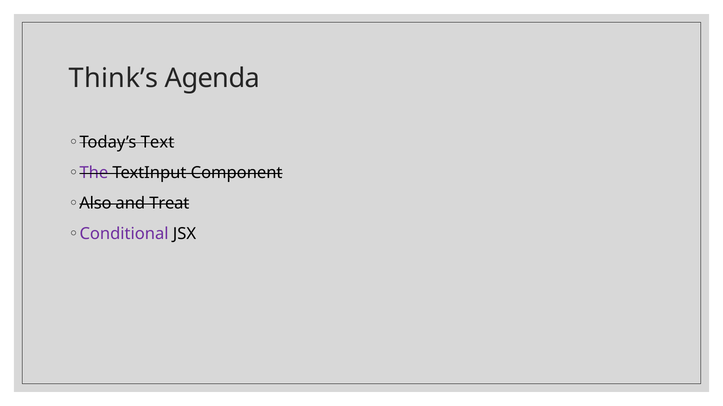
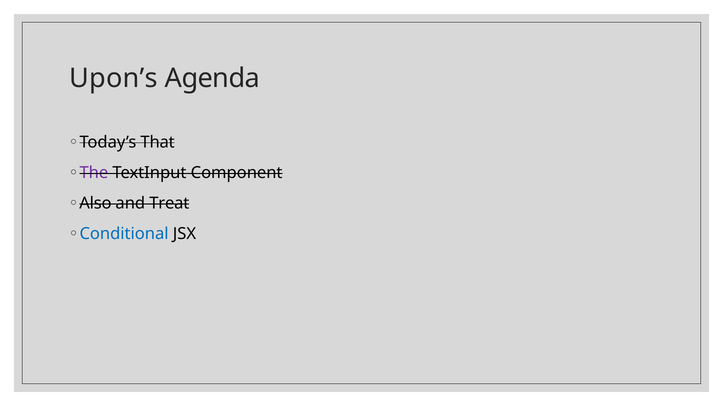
Think’s: Think’s -> Upon’s (114, 79)
Text: Text -> That (158, 142)
Conditional colour: purple -> blue (124, 234)
